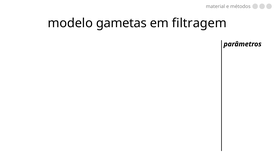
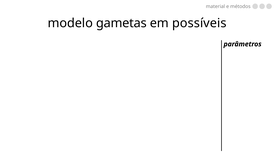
filtragem: filtragem -> possíveis (199, 23)
